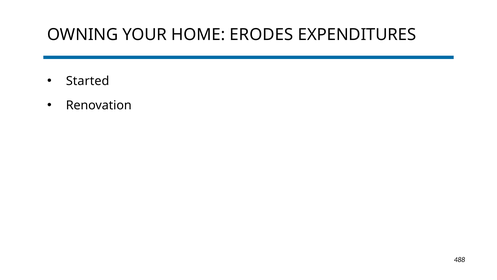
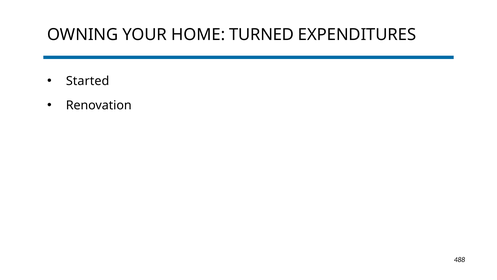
ERODES: ERODES -> TURNED (262, 35)
